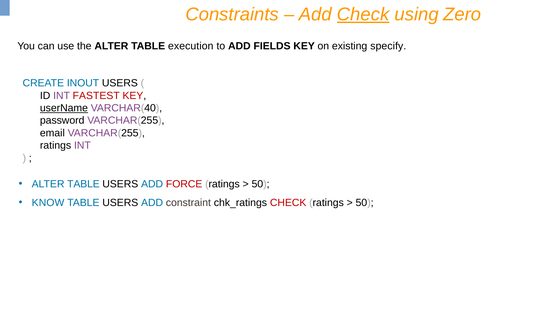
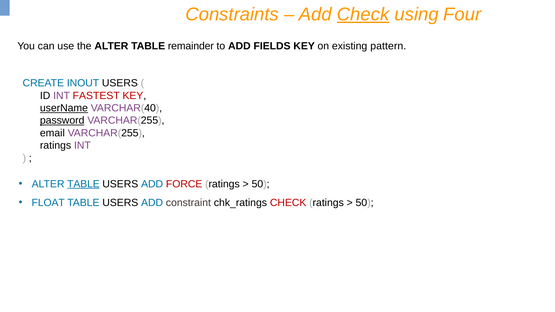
Zero: Zero -> Four (462, 14)
execution: execution -> remainder (191, 46)
specify: specify -> pattern (388, 46)
password underline: none -> present (62, 121)
TABLE underline: none -> present (83, 184)
KNOW: KNOW -> FLOAT (48, 203)
